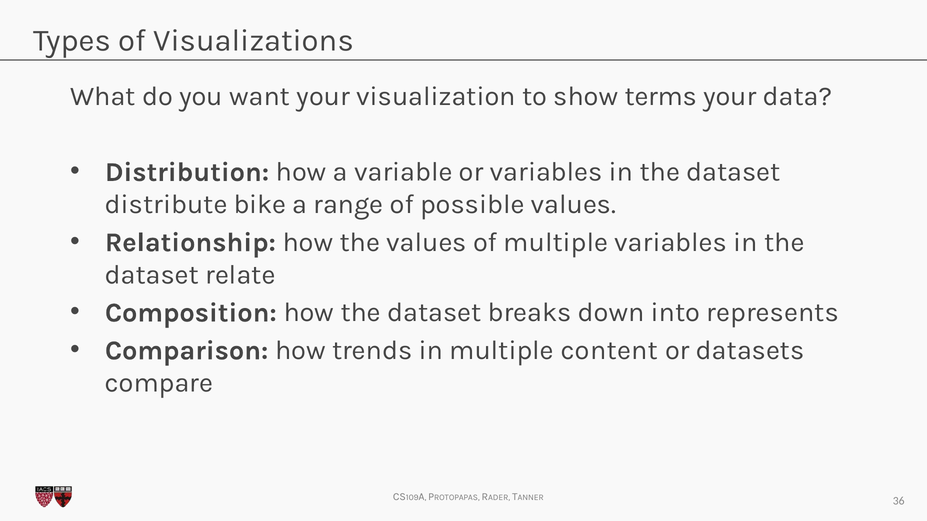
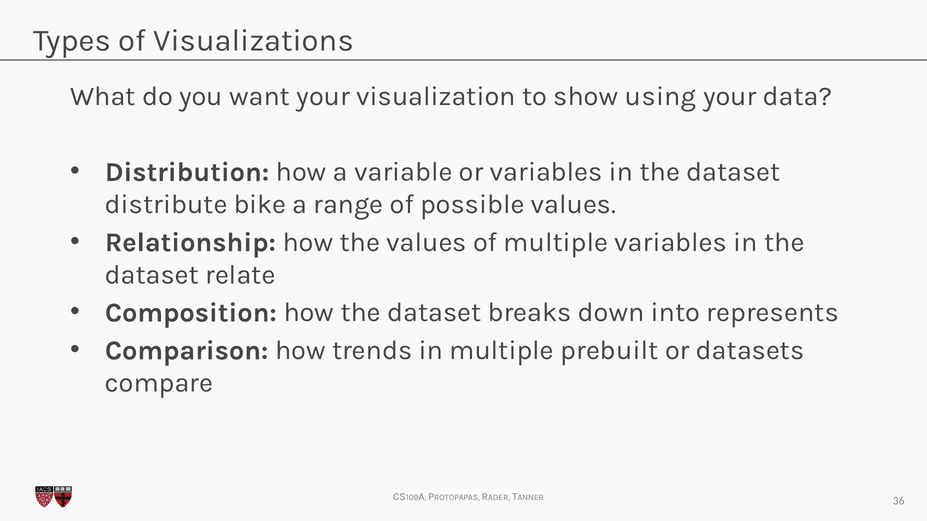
terms: terms -> using (661, 96)
content: content -> prebuilt (609, 351)
